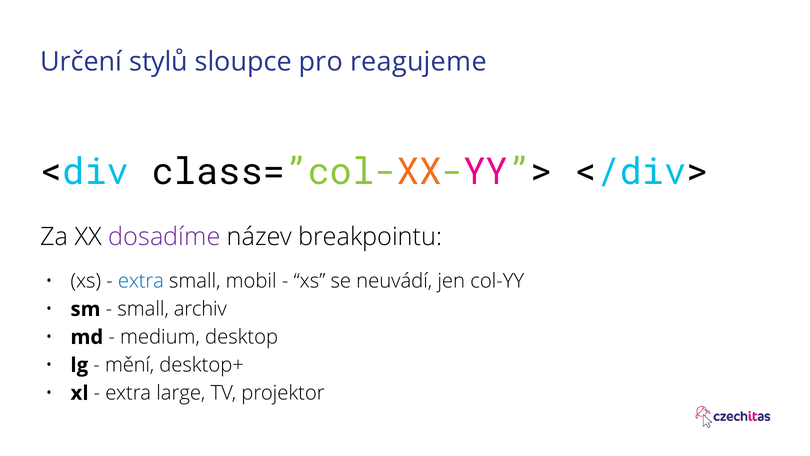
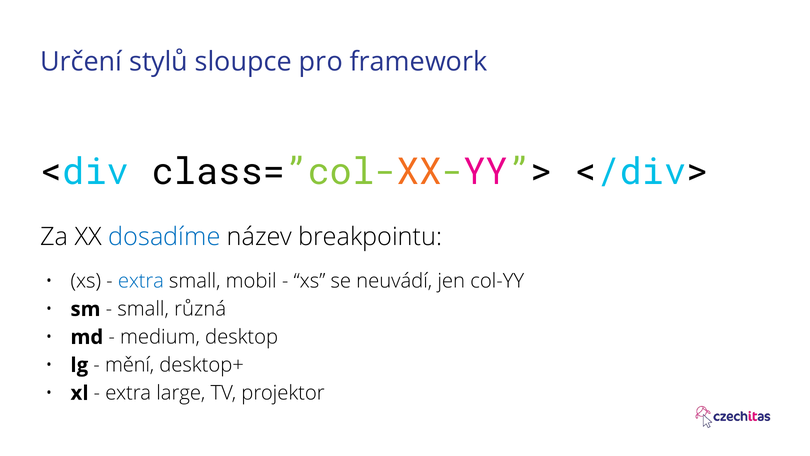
reagujeme: reagujeme -> framework (419, 62)
dosadíme colour: purple -> blue (164, 237)
archiv: archiv -> různá (200, 309)
